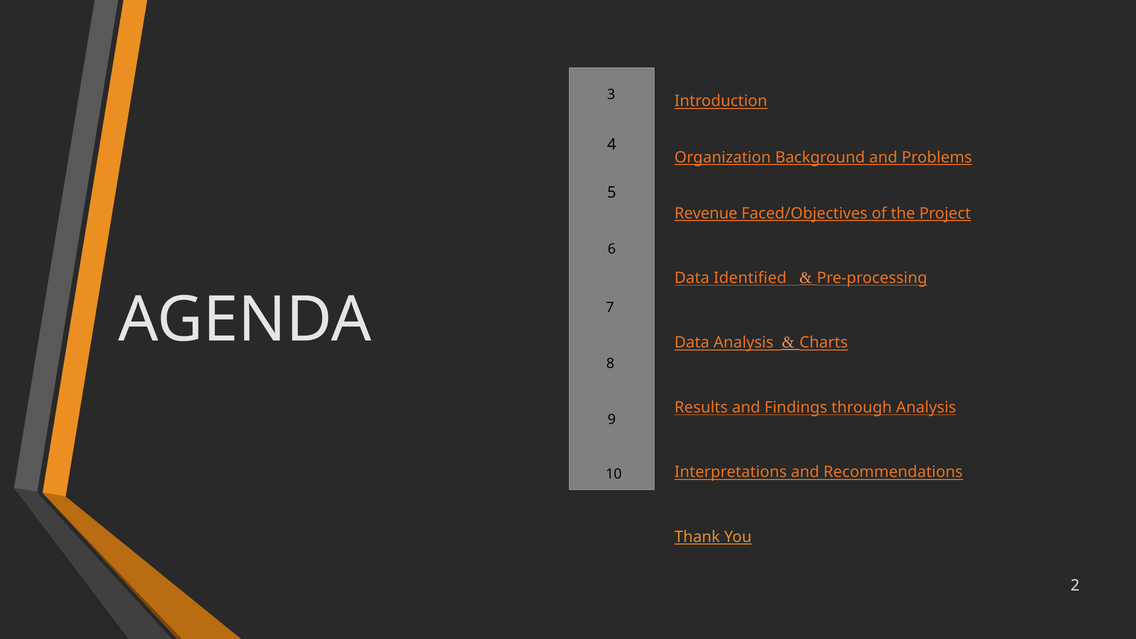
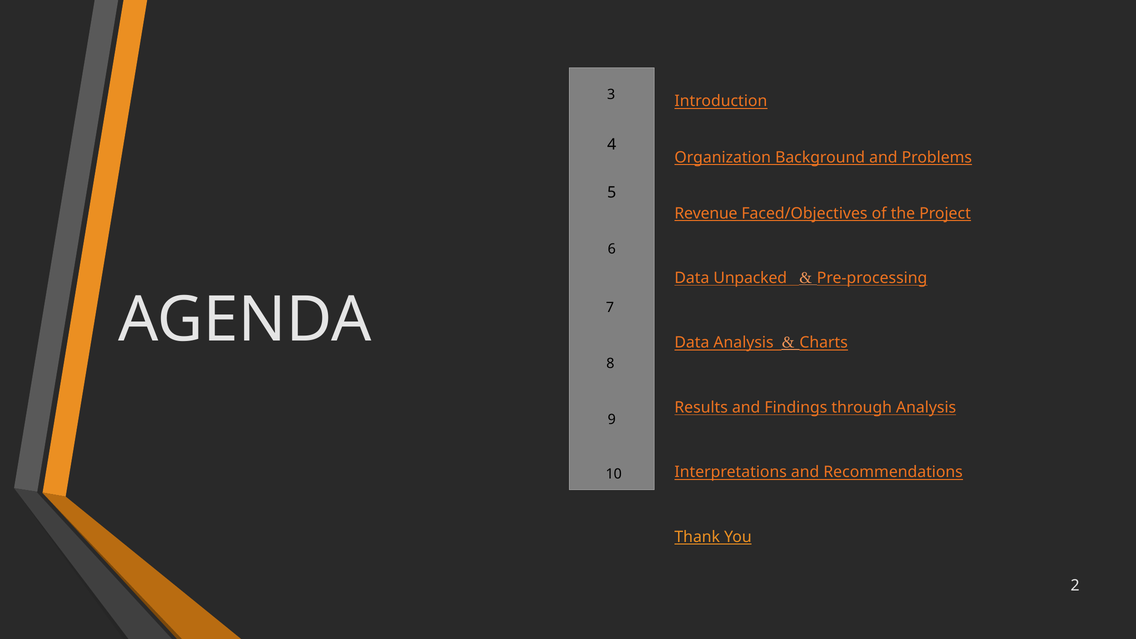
Identified: Identified -> Unpacked (750, 278)
